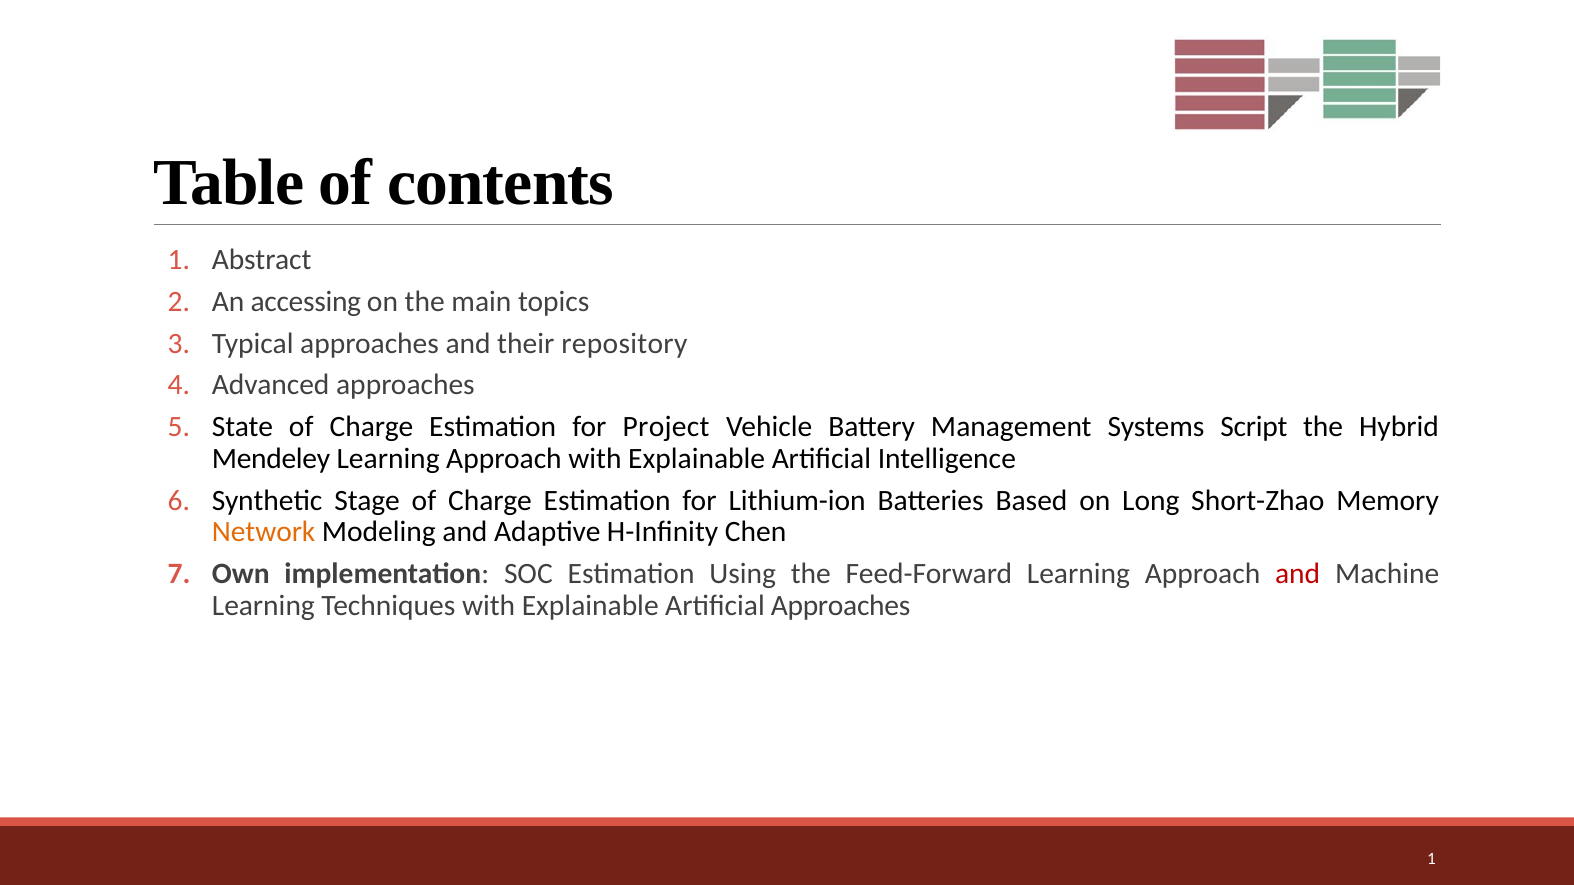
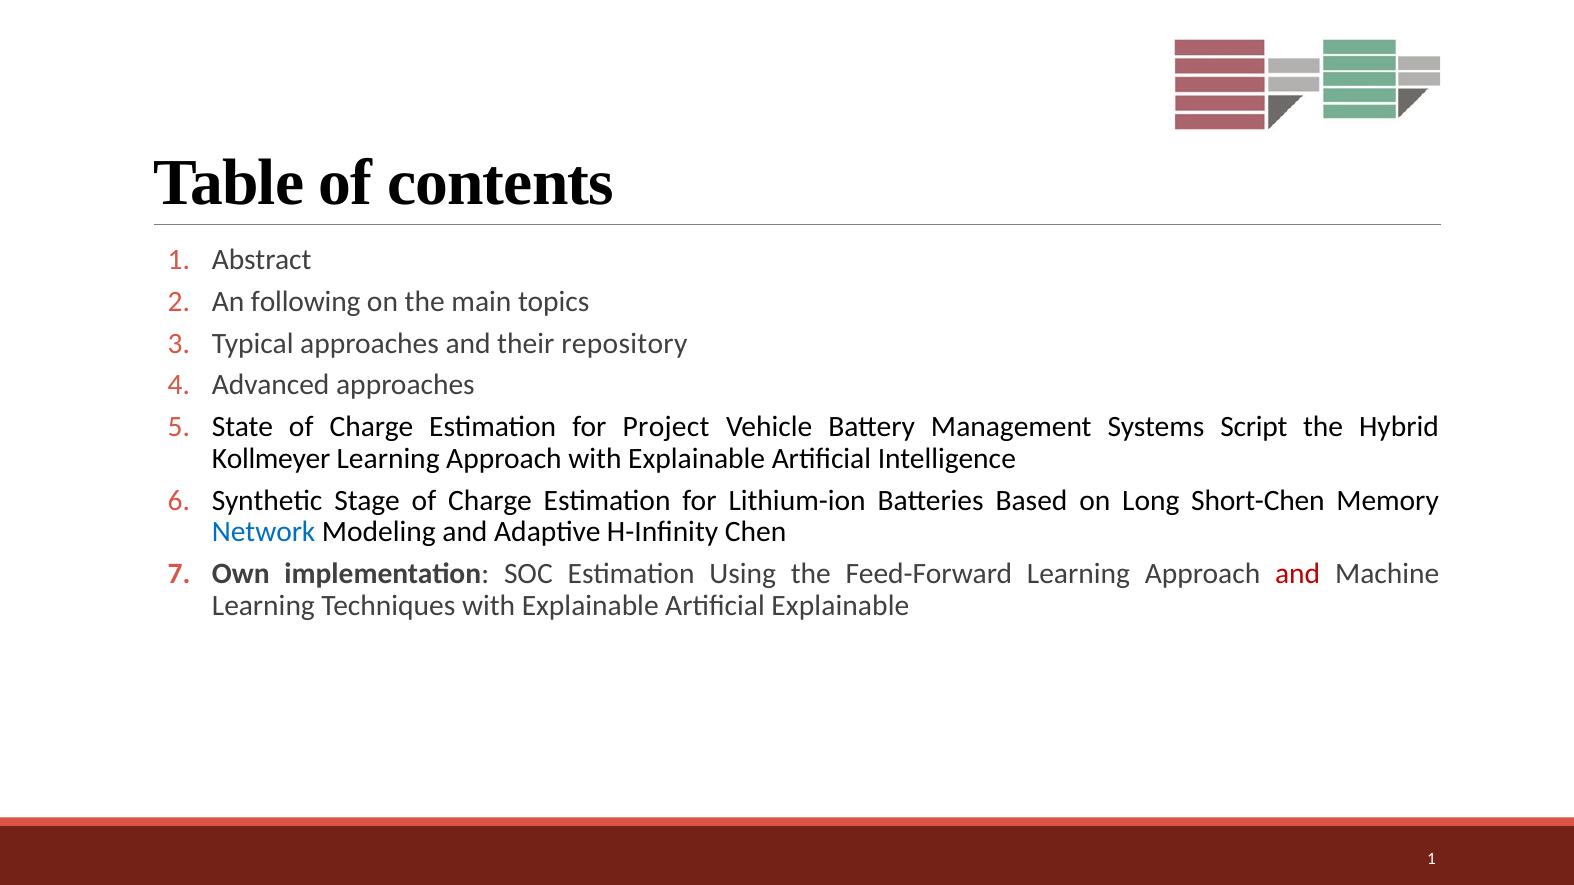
accessing: accessing -> following (306, 302)
Mendeley: Mendeley -> Kollmeyer (271, 459)
Short-Zhao: Short-Zhao -> Short-Chen (1258, 501)
Network colour: orange -> blue (264, 532)
Artificial Approaches: Approaches -> Explainable (840, 606)
